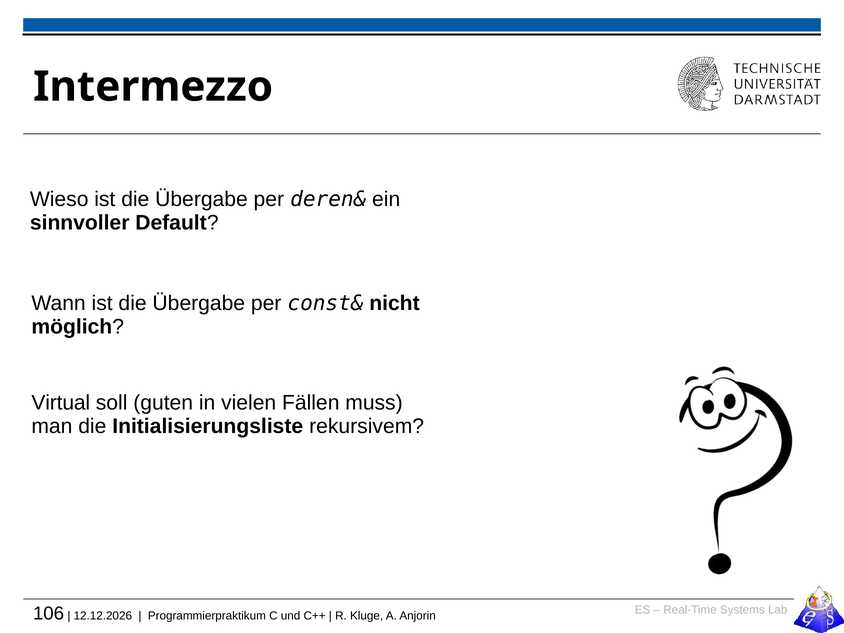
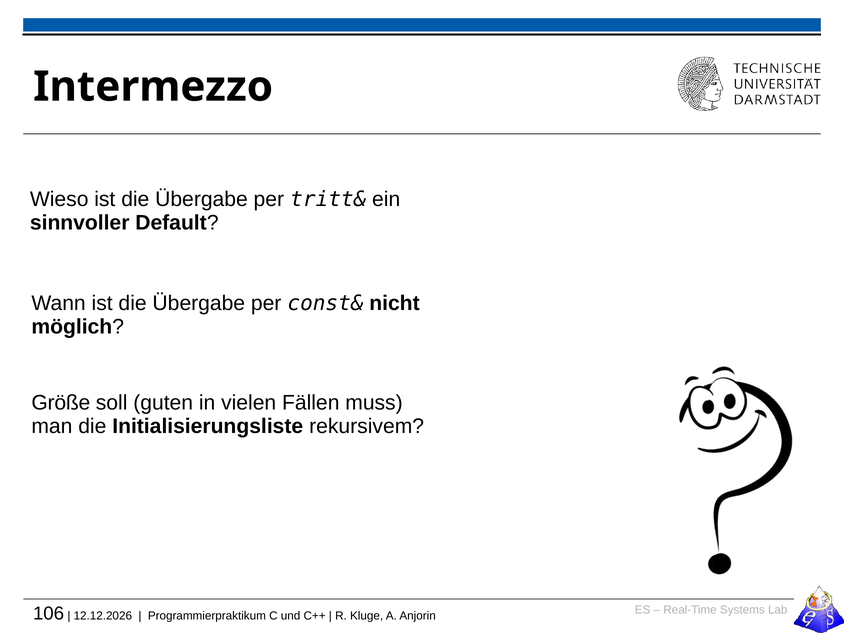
deren&: deren& -> tritt& (328, 199)
Virtual: Virtual -> Größe (61, 403)
